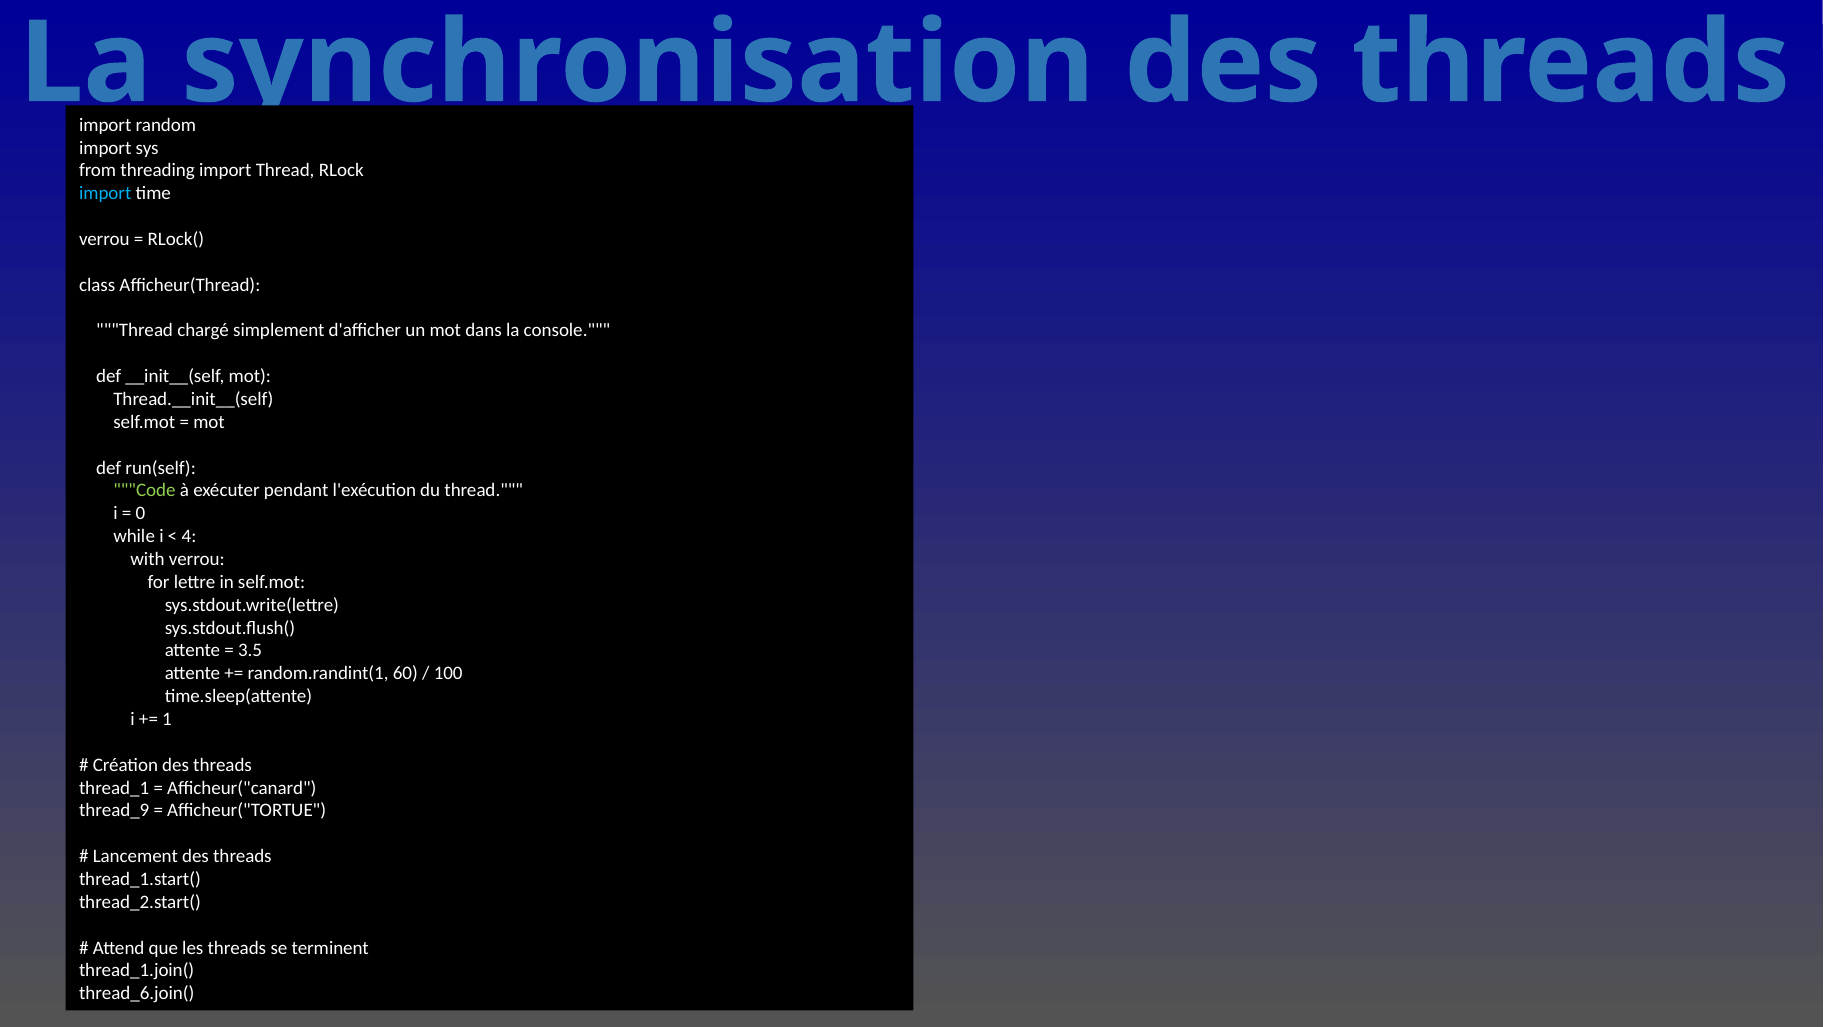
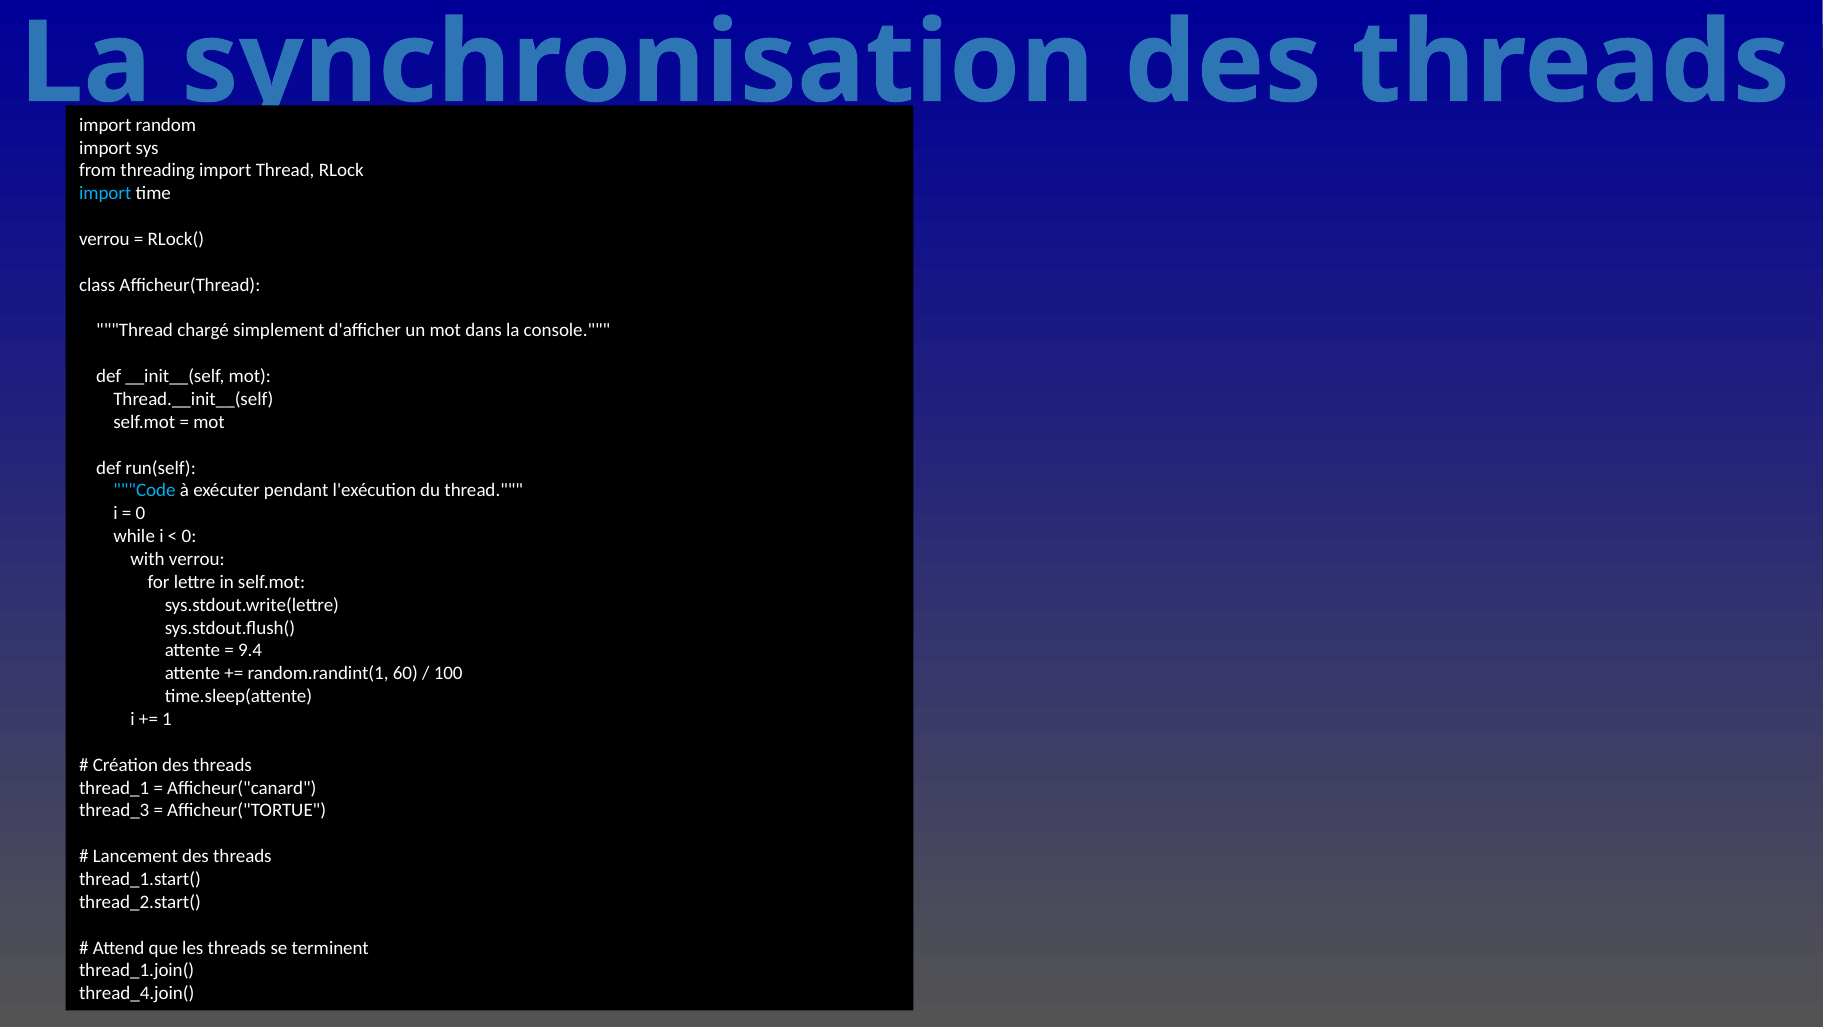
Code colour: light green -> light blue (144, 491)
4: 4 -> 0 (189, 537)
3.5: 3.5 -> 9.4 (250, 651)
thread_9: thread_9 -> thread_3 (114, 811)
thread_6.join(: thread_6.join( -> thread_4.join( (137, 994)
